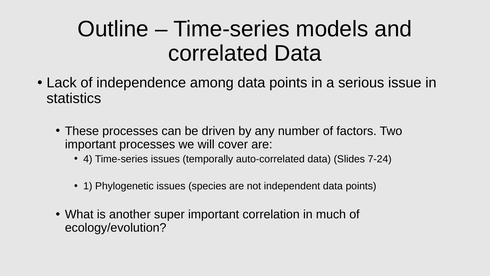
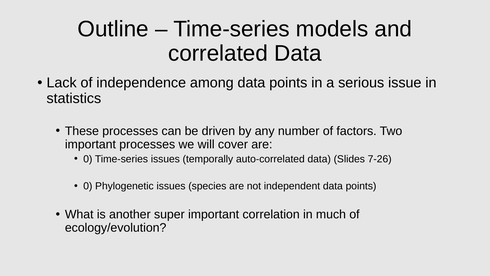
4: 4 -> 0 (88, 159)
7-24: 7-24 -> 7-26 (380, 159)
1: 1 -> 0 (88, 186)
